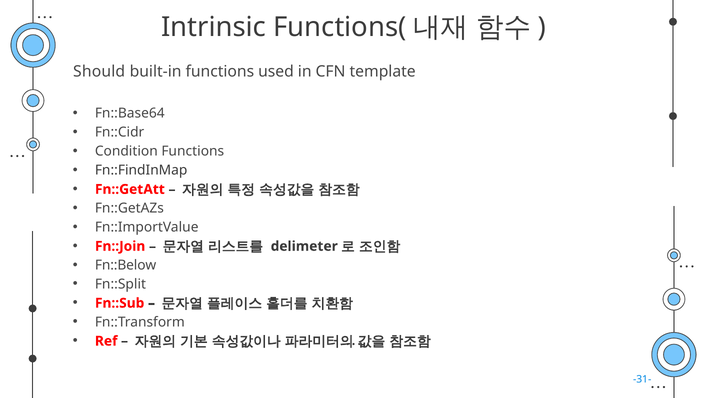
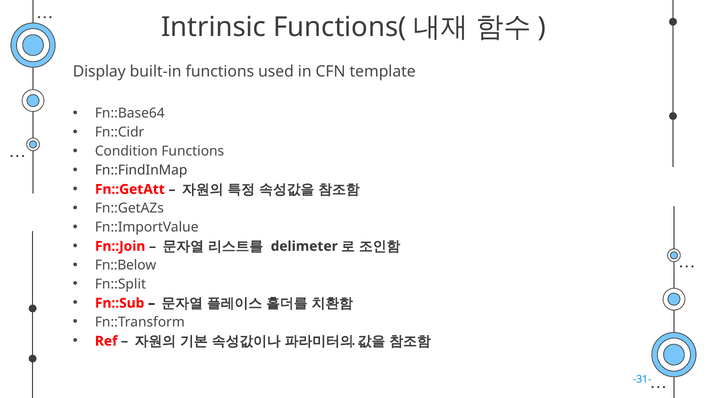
Should: Should -> Display (99, 72)
